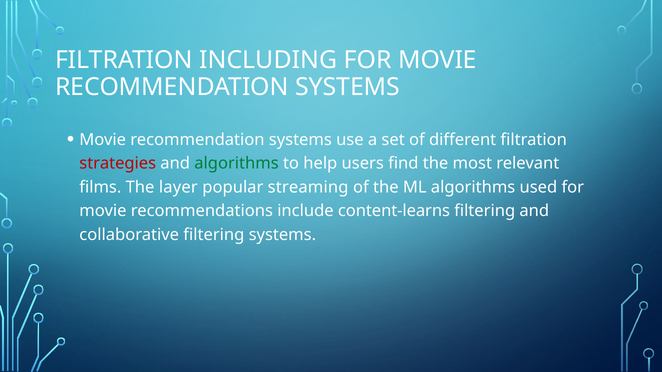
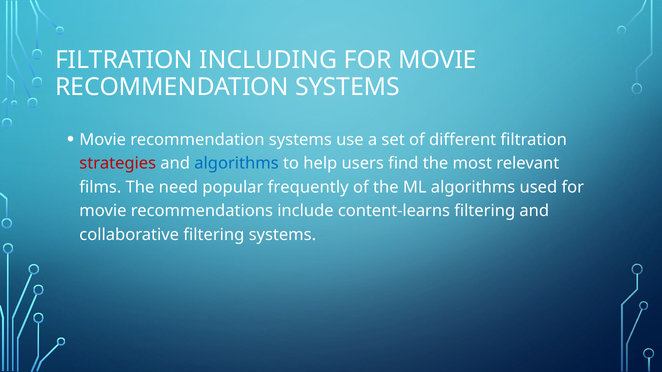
algorithms colour: green -> blue (237, 164)
layer: layer -> need (178, 187)
streaming: streaming -> frequently (308, 187)
